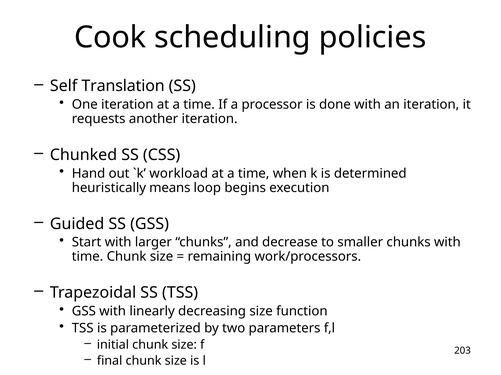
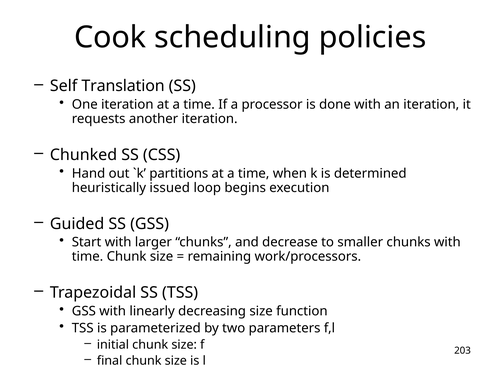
workload: workload -> partitions (179, 174)
means: means -> issued (170, 188)
